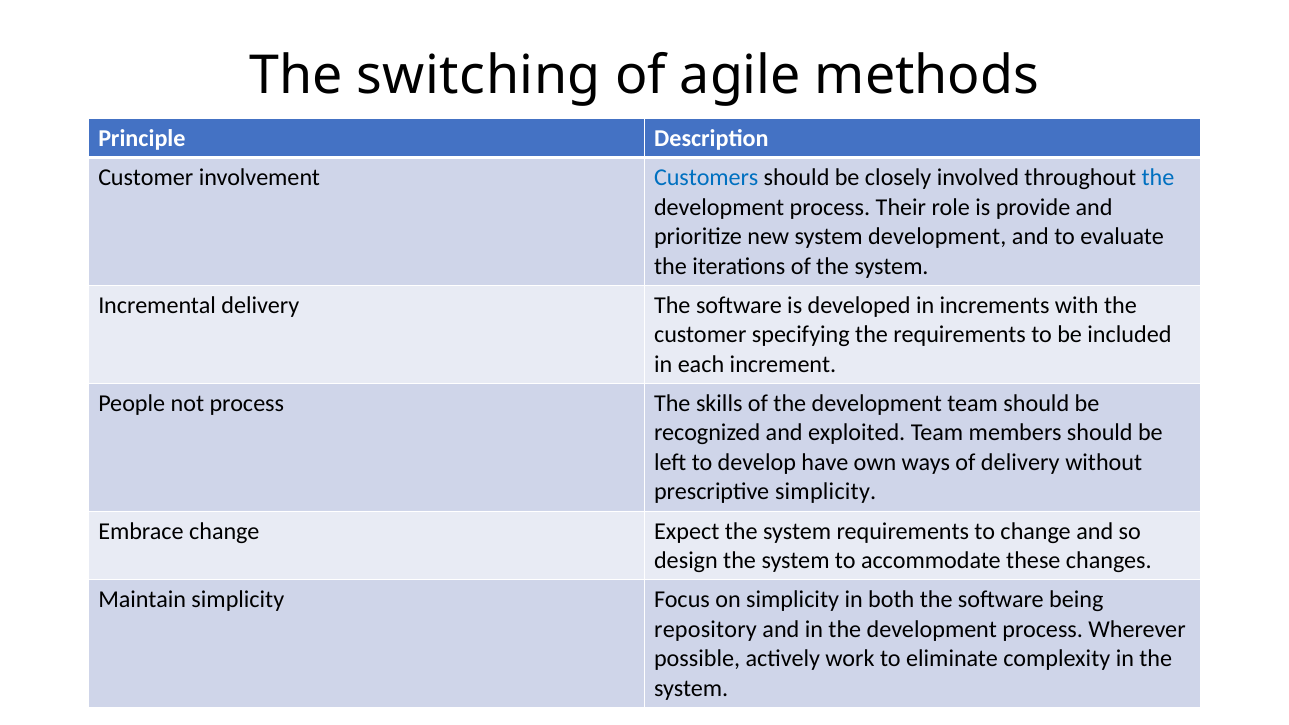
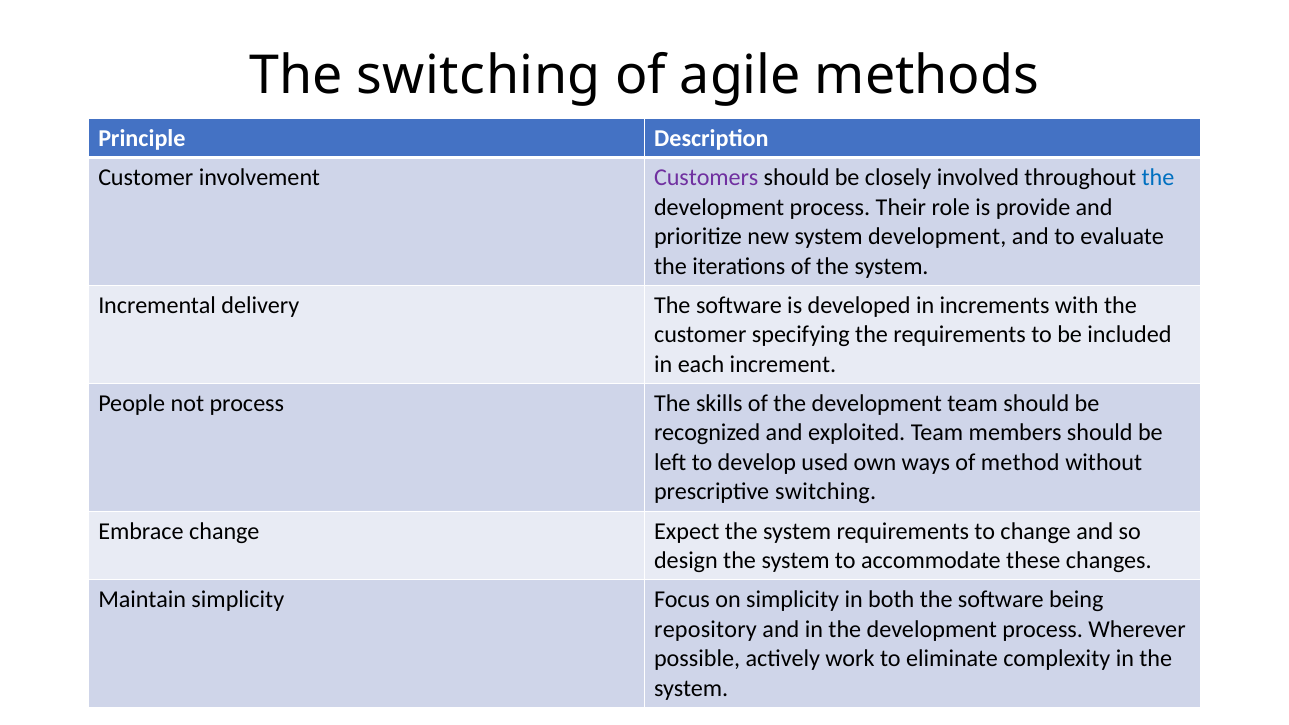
Customers colour: blue -> purple (706, 178)
have: have -> used (825, 462)
of delivery: delivery -> method (1020, 462)
prescriptive simplicity: simplicity -> switching (826, 492)
